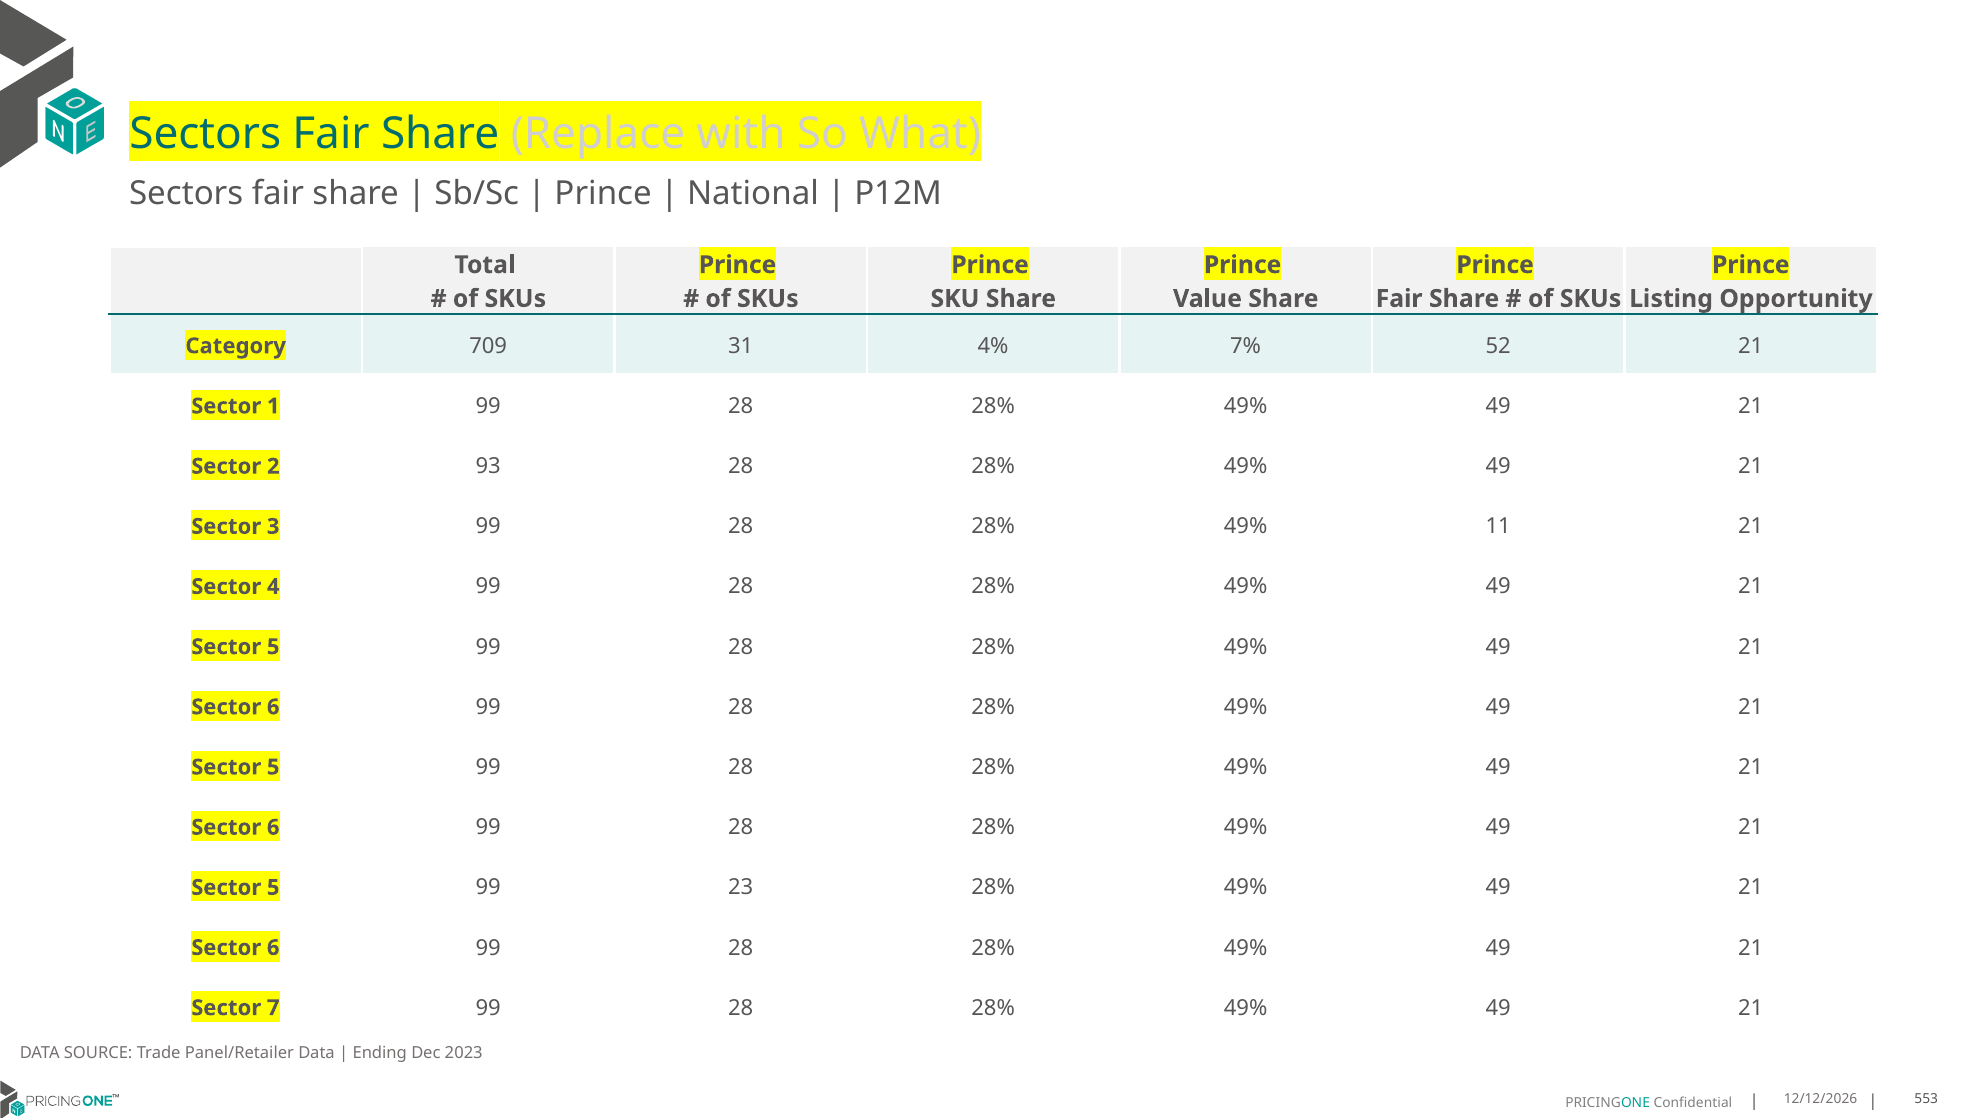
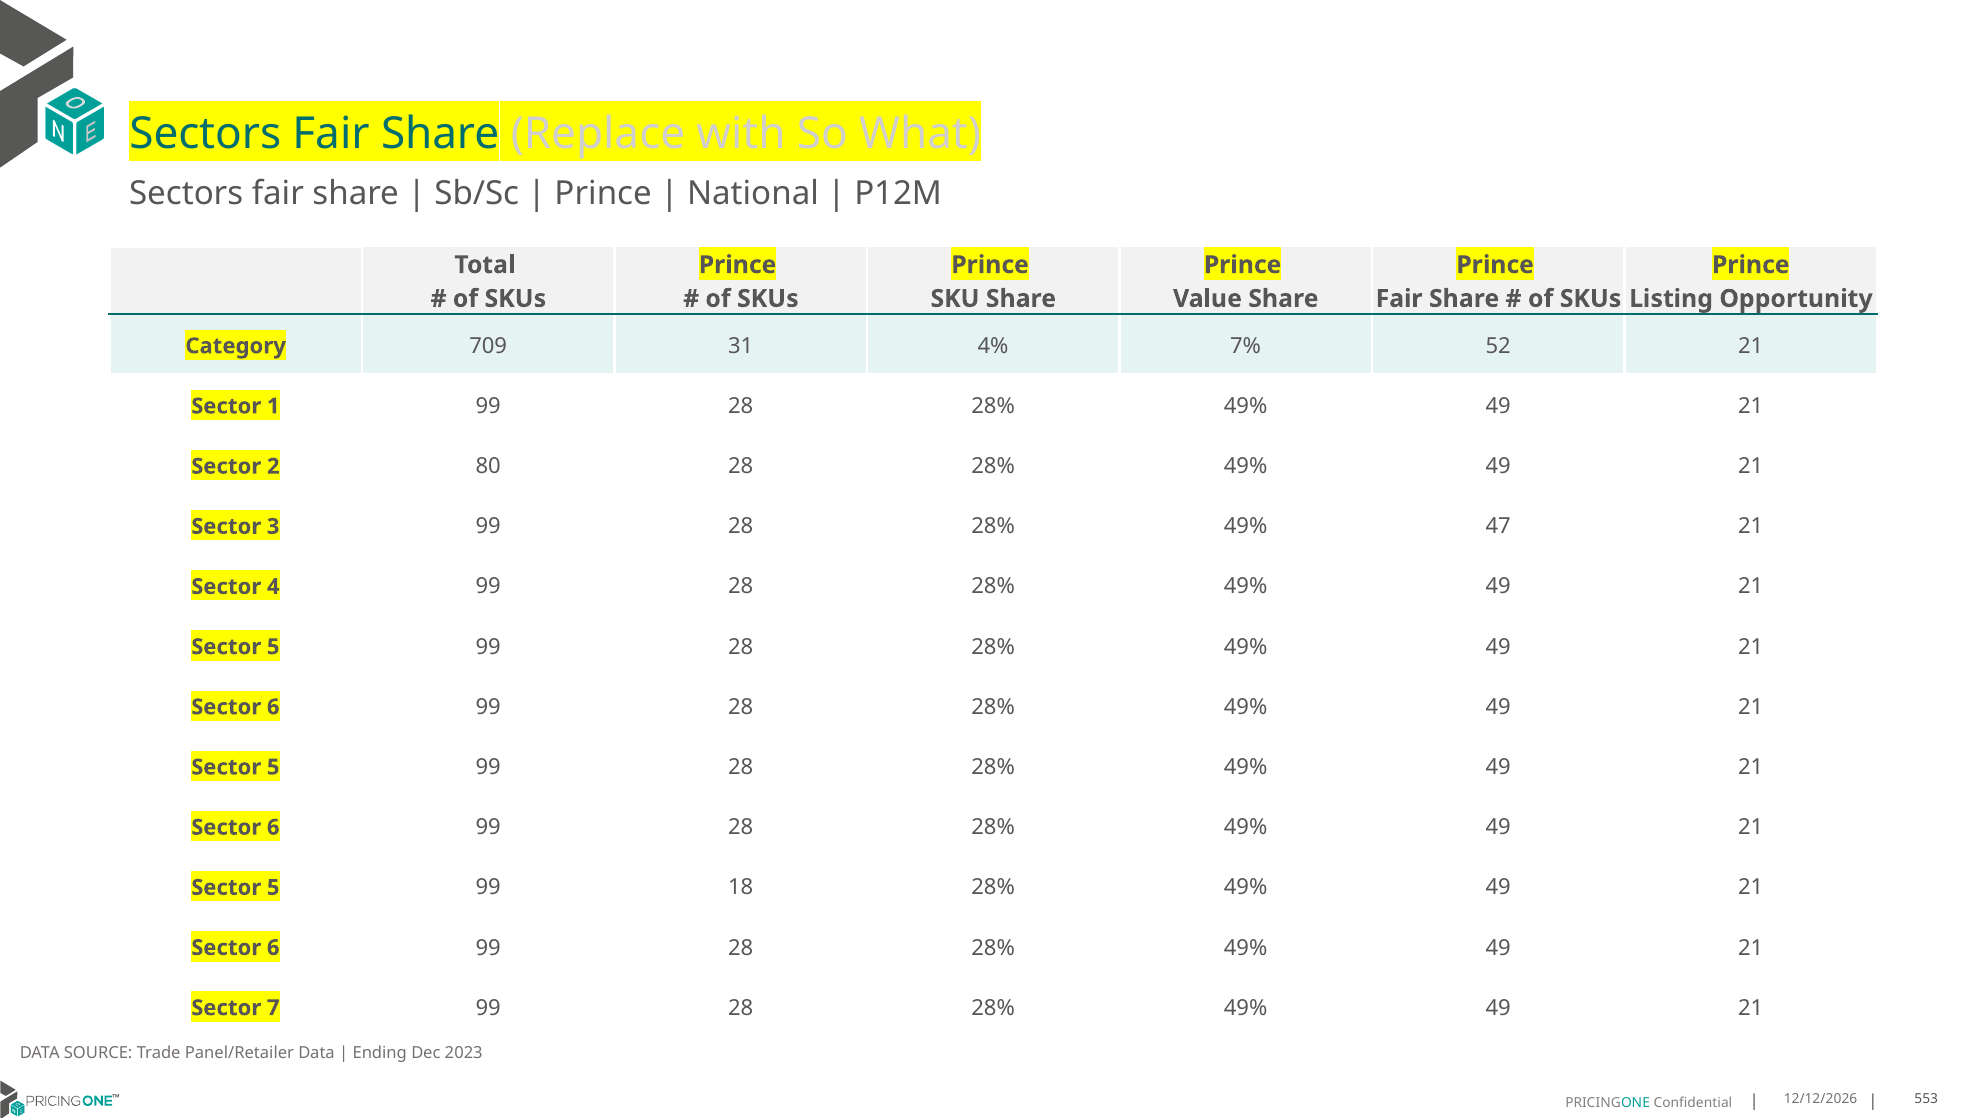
93: 93 -> 80 (488, 466)
11: 11 -> 47 (1498, 526)
23: 23 -> 18 (741, 887)
